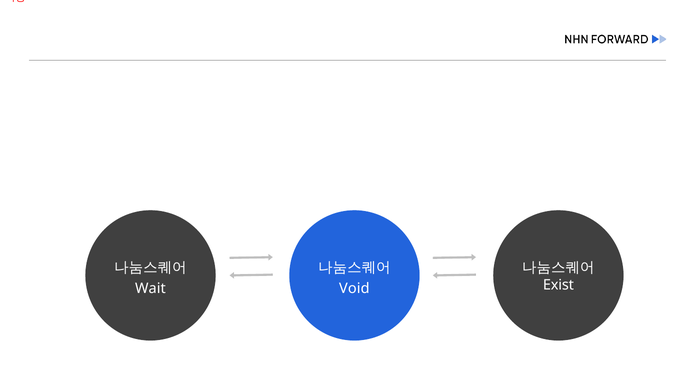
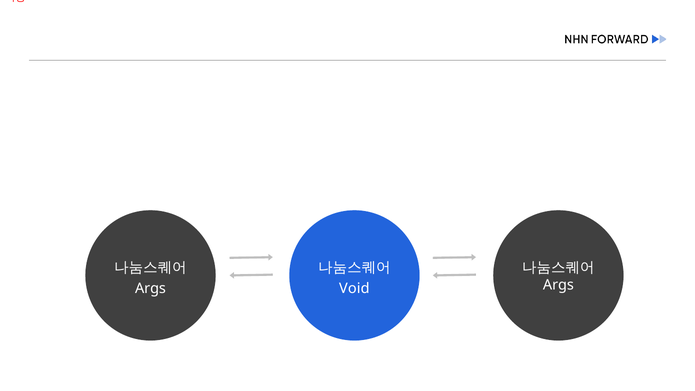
Exist: Exist -> Args (558, 285)
Wait: Wait -> Args (150, 288)
